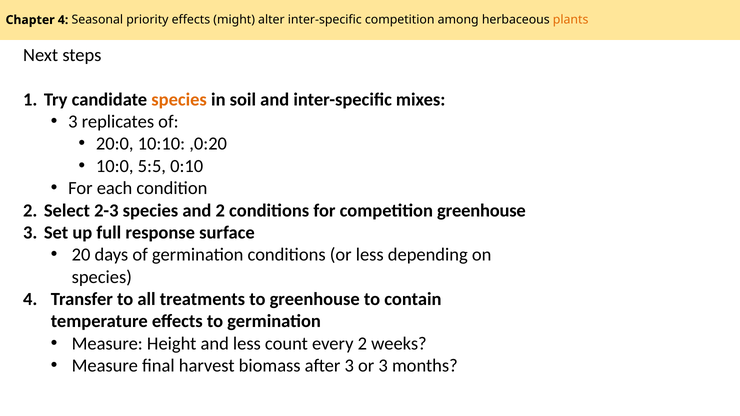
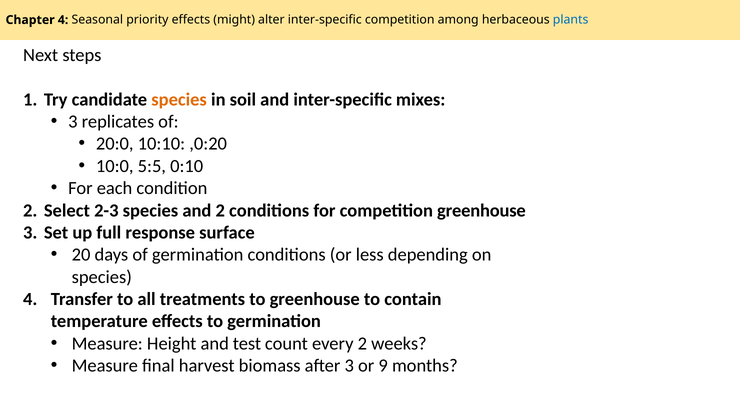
plants colour: orange -> blue (571, 20)
and less: less -> test (247, 344)
or 3: 3 -> 9 (383, 366)
